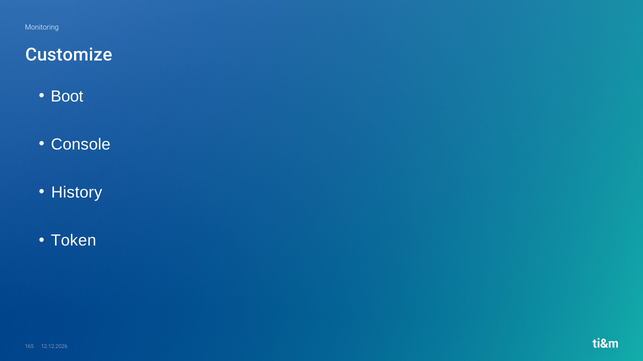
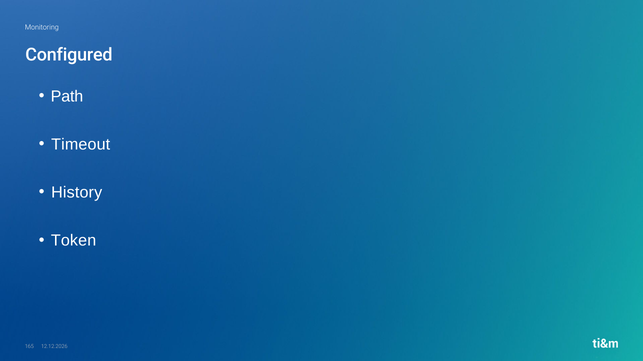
Customize: Customize -> Configured (69, 55)
Boot: Boot -> Path (67, 96)
Console: Console -> Timeout (81, 145)
